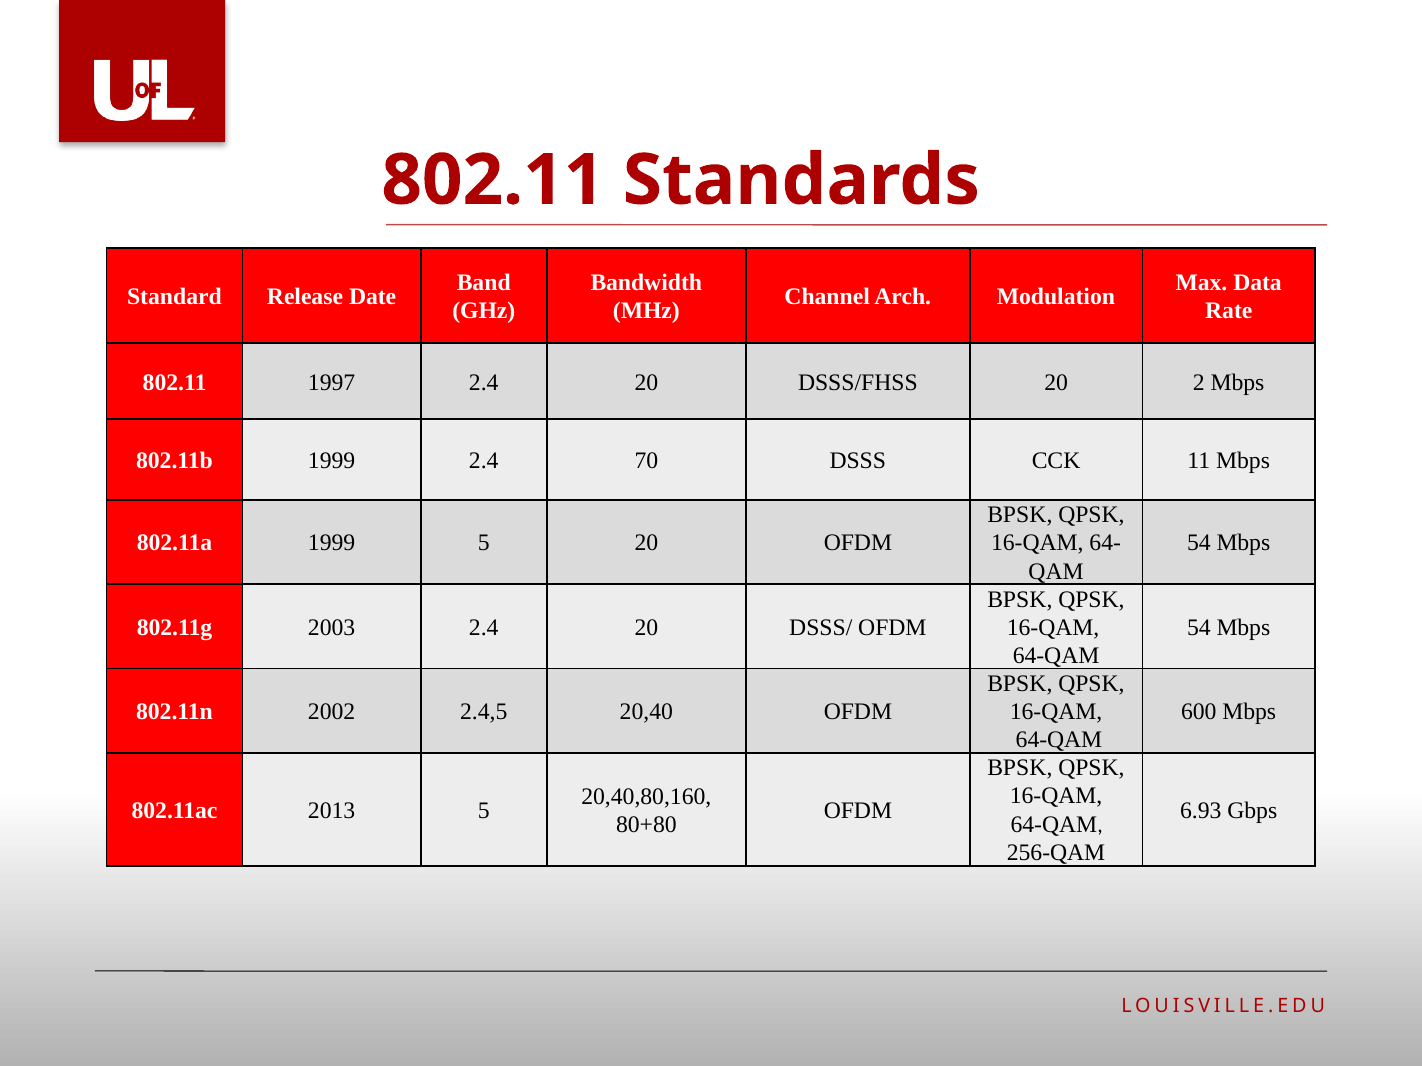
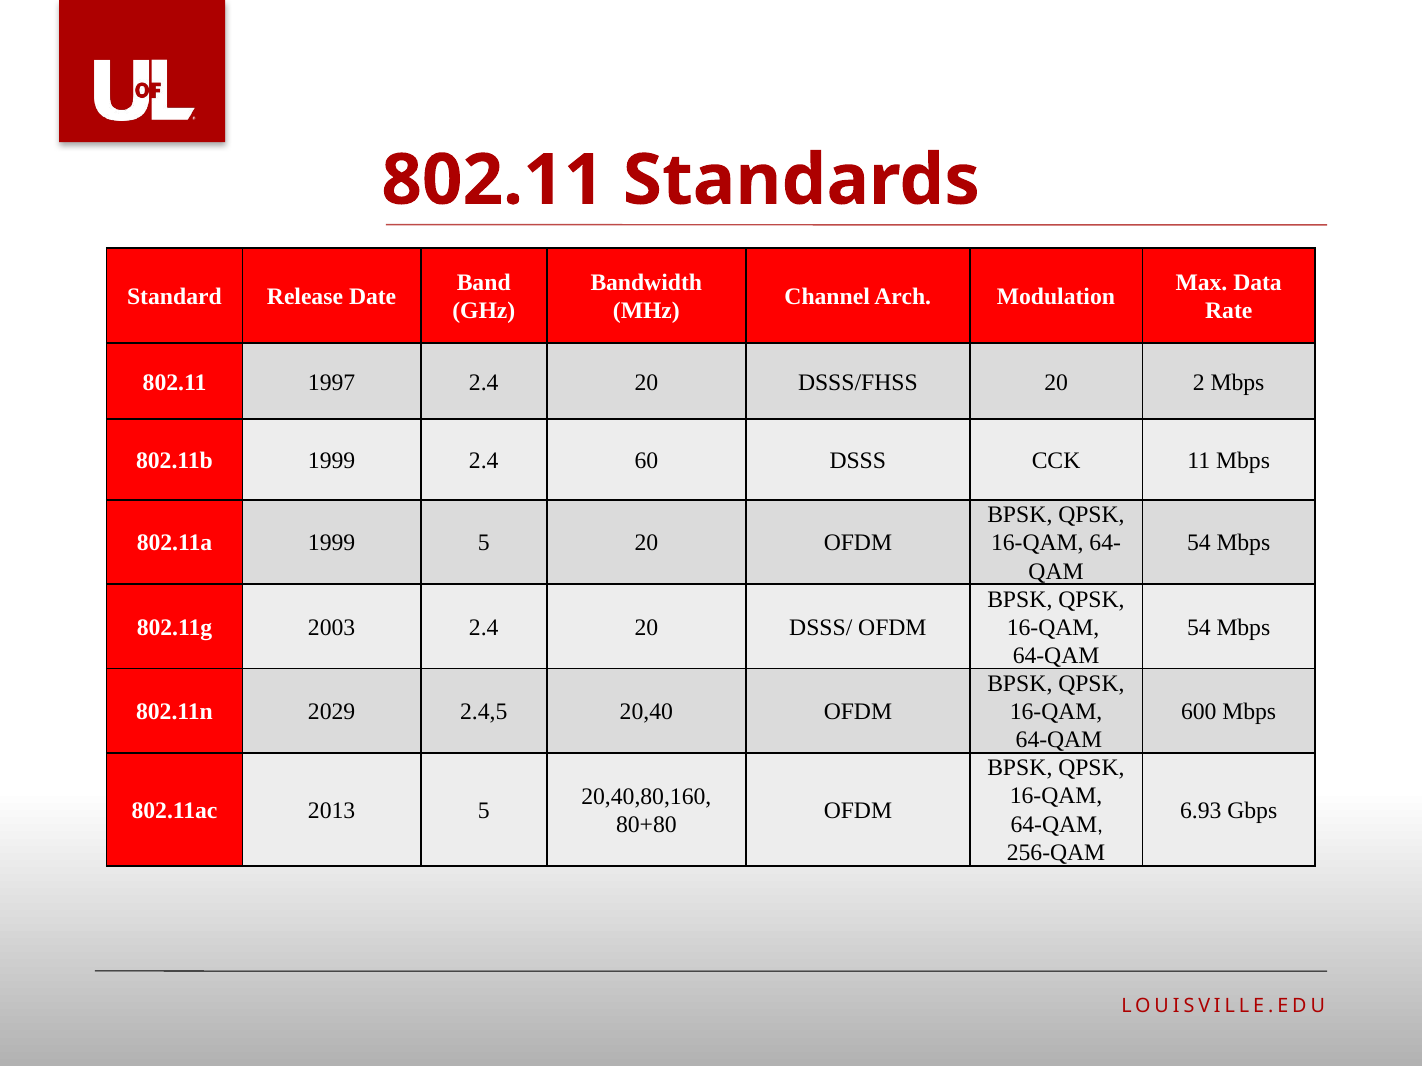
70: 70 -> 60 (646, 461)
2002: 2002 -> 2029 (332, 712)
